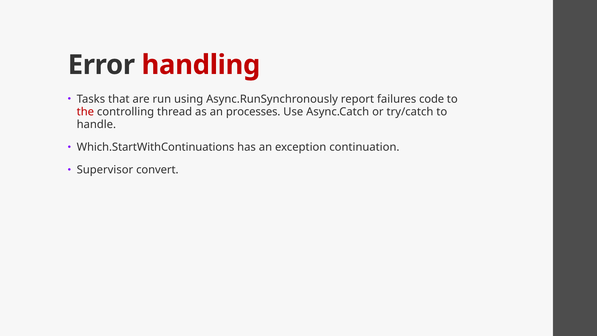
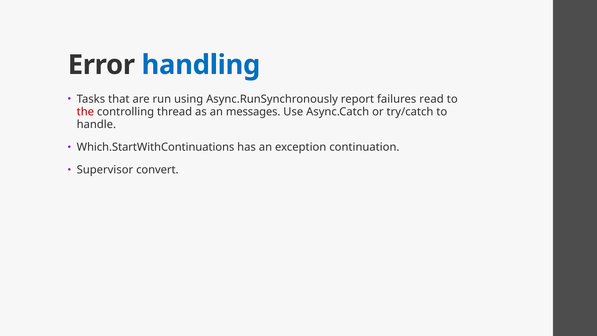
handling colour: red -> blue (201, 65)
code: code -> read (431, 99)
processes: processes -> messages (253, 112)
